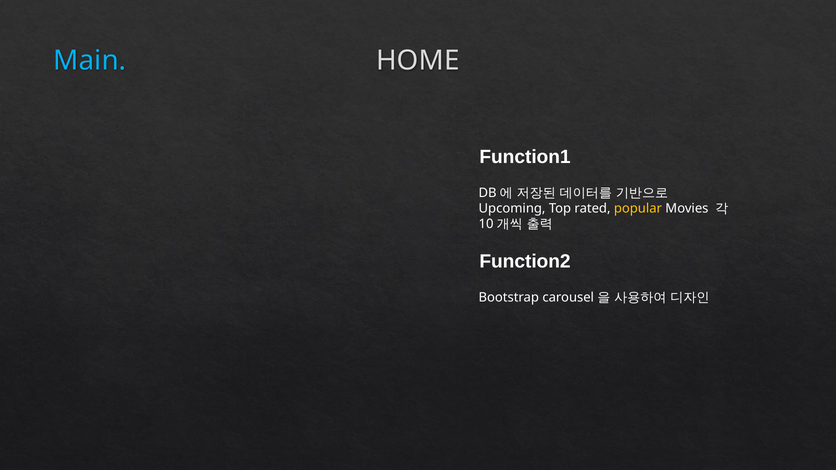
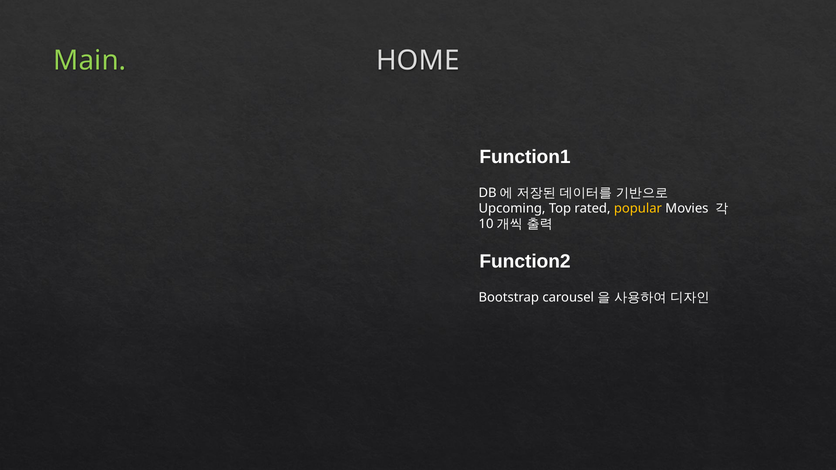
Main colour: light blue -> light green (90, 61)
